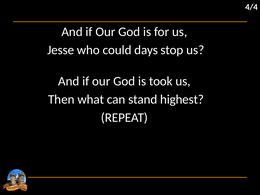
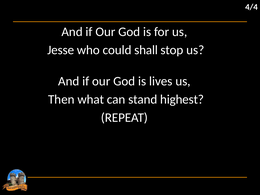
days: days -> shall (146, 50)
took: took -> lives (161, 81)
